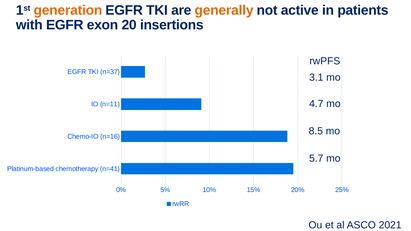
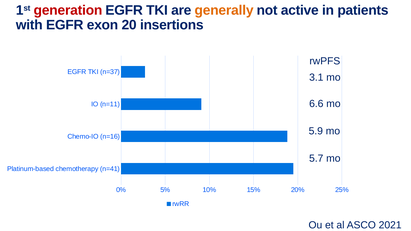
generation colour: orange -> red (68, 10)
4.7: 4.7 -> 6.6 (316, 104)
8.5: 8.5 -> 5.9 (316, 131)
